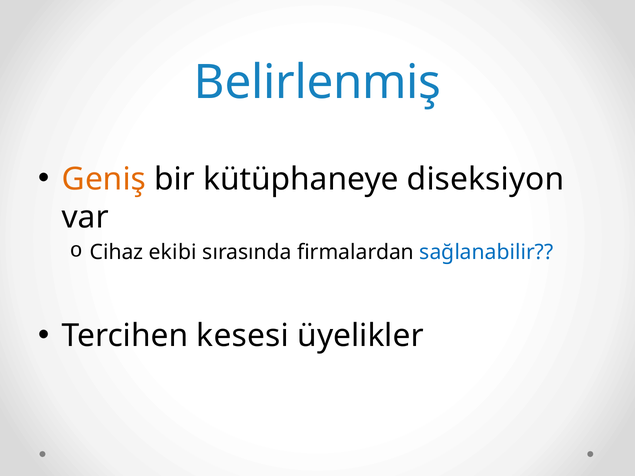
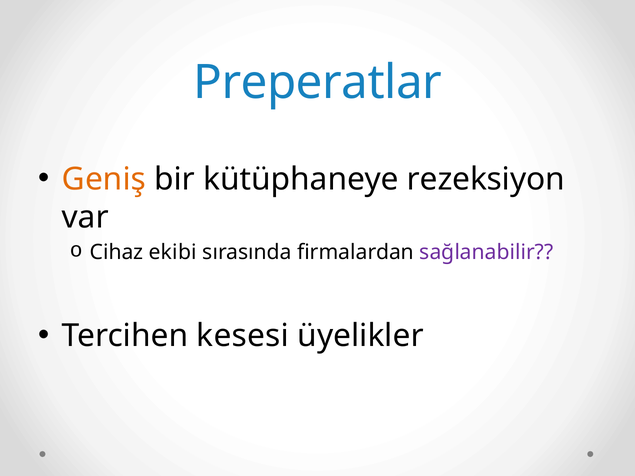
Belirlenmiş: Belirlenmiş -> Preperatlar (318, 83)
diseksiyon: diseksiyon -> rezeksiyon (486, 179)
sağlanabilir colour: blue -> purple (486, 253)
